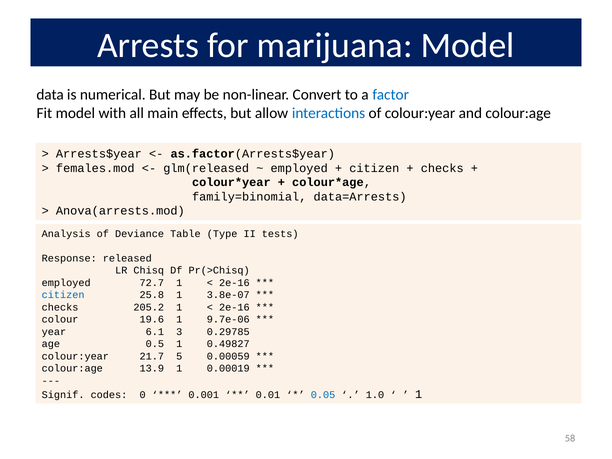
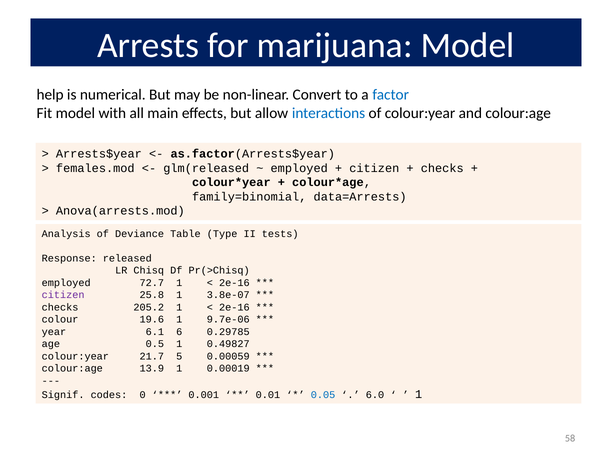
data: data -> help (50, 95)
citizen colour: blue -> purple (63, 295)
3: 3 -> 6 (179, 332)
1.0: 1.0 -> 6.0 (375, 395)
